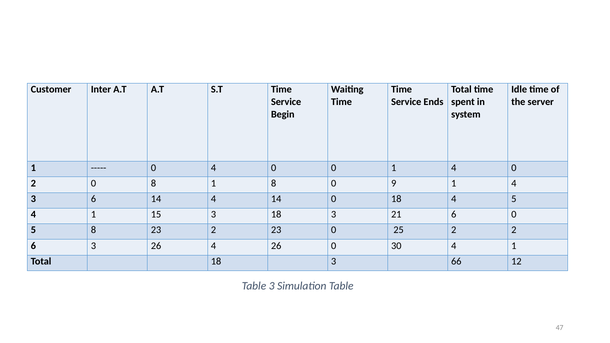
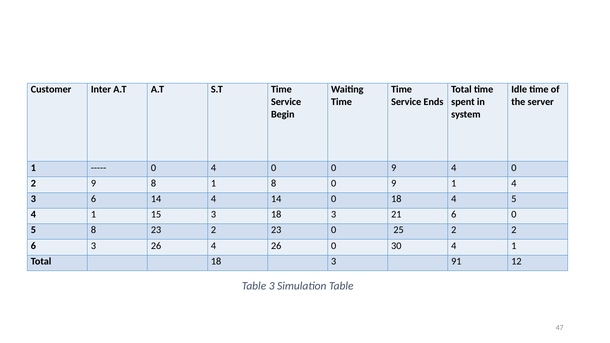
0 0 1: 1 -> 9 (394, 168)
2 0: 0 -> 9 (93, 183)
66: 66 -> 91 (456, 261)
